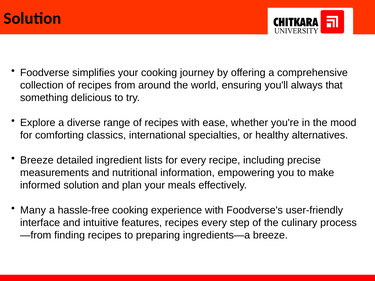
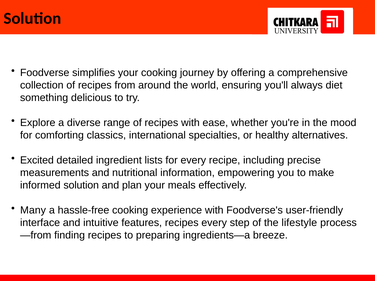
that: that -> diet (334, 85)
Breeze: Breeze -> Excited (37, 160)
culinary: culinary -> lifestyle (299, 223)
